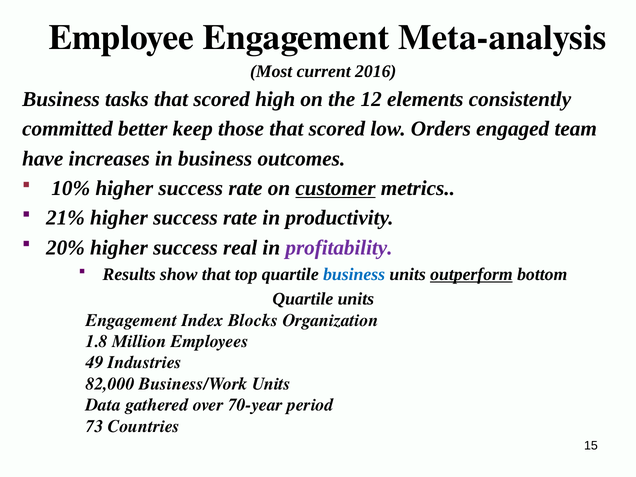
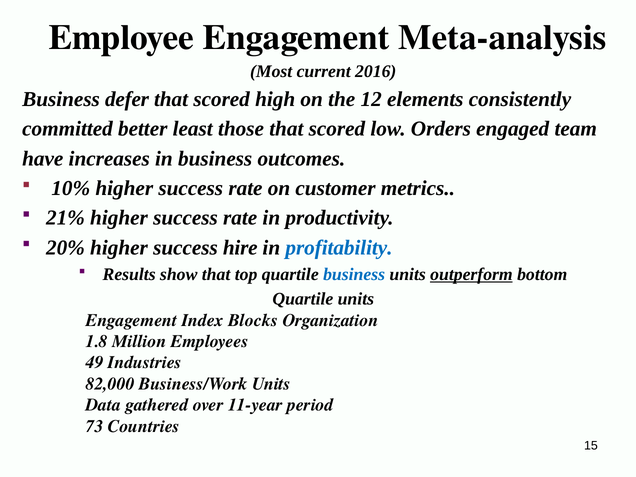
tasks: tasks -> defer (127, 99)
keep: keep -> least (193, 129)
customer underline: present -> none (336, 188)
real: real -> hire (240, 248)
profitability colour: purple -> blue (339, 248)
70-year: 70-year -> 11-year (255, 405)
